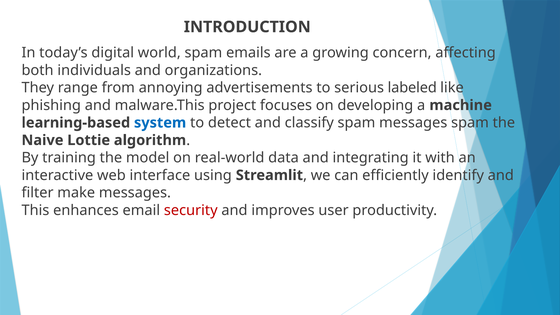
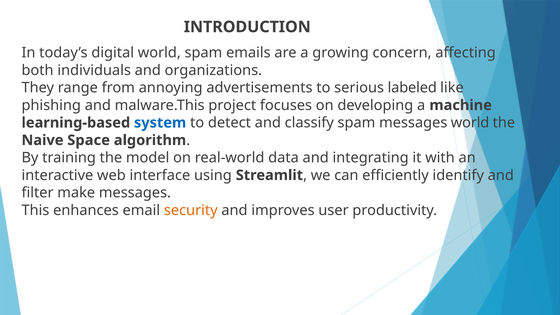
messages spam: spam -> world (470, 123)
Lottie: Lottie -> Space (89, 140)
security colour: red -> orange (191, 210)
